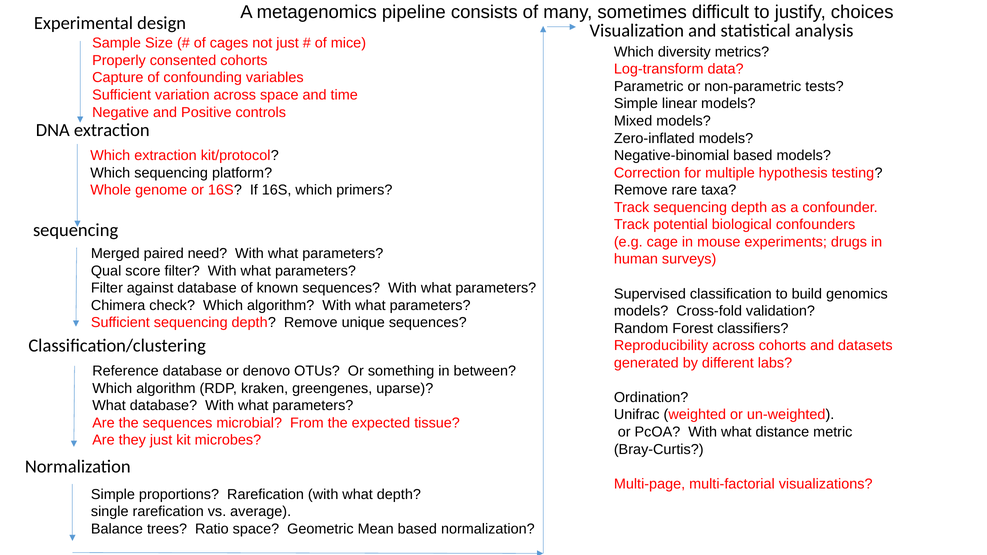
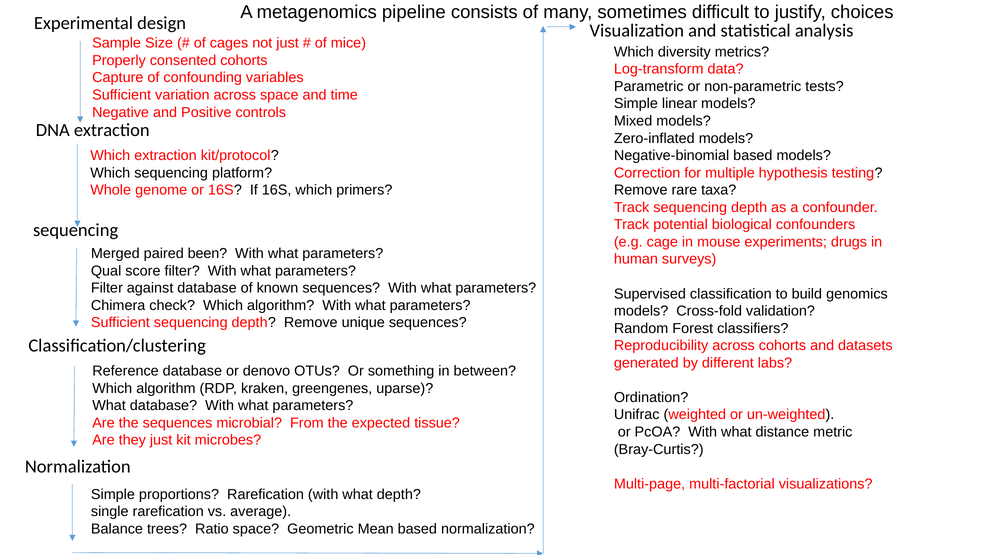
need: need -> been (207, 254)
